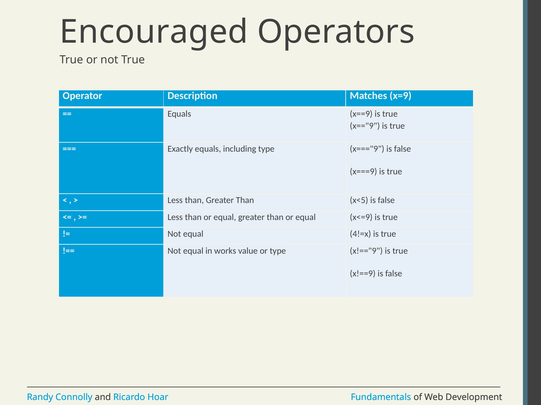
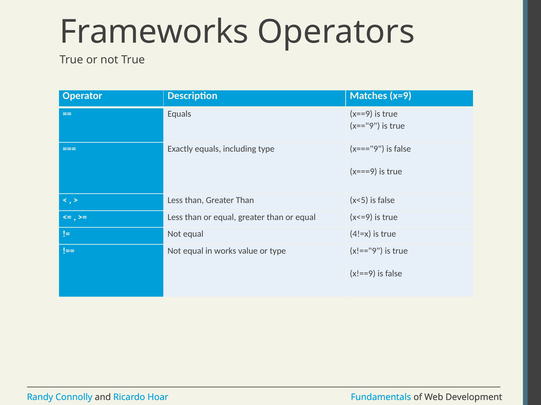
Encouraged: Encouraged -> Frameworks (154, 32)
